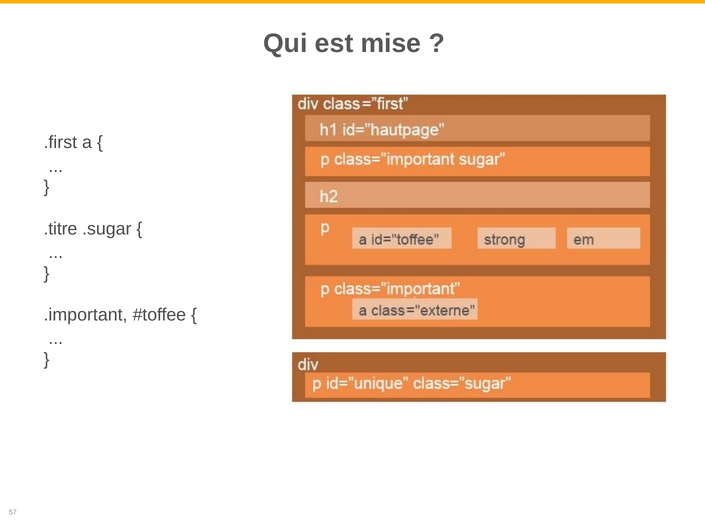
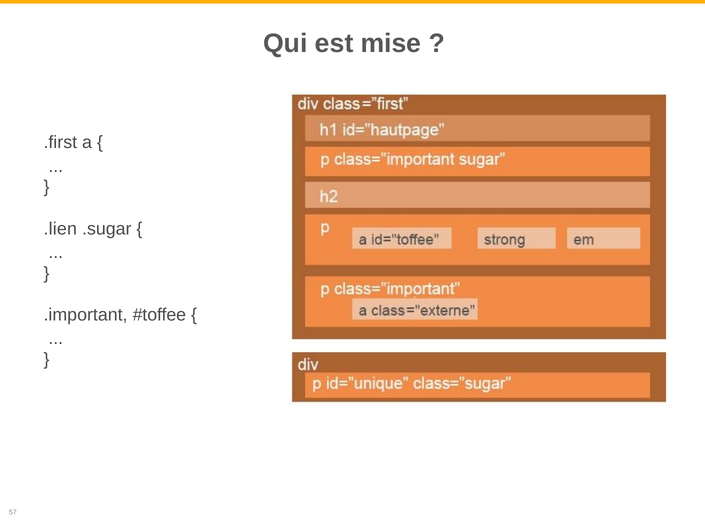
.titre: .titre -> .lien (60, 229)
